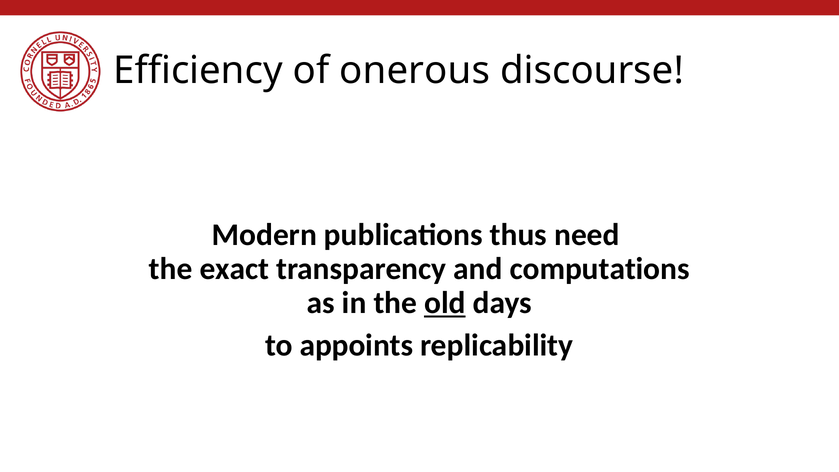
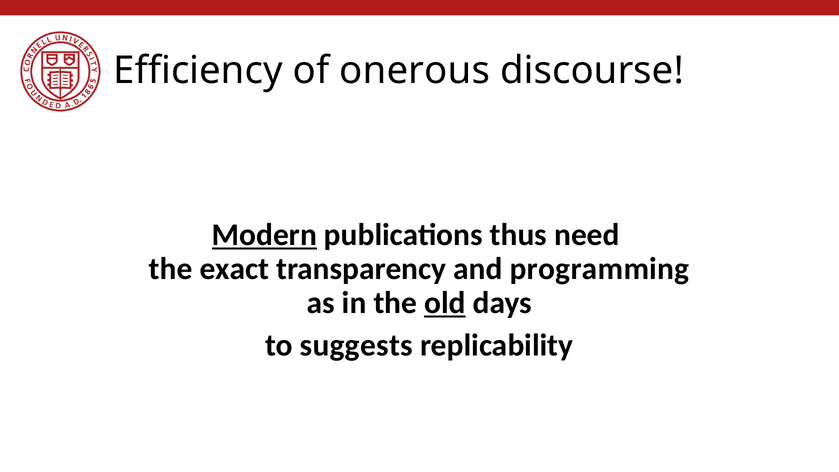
Modern underline: none -> present (264, 235)
computations: computations -> programming (600, 269)
appoints: appoints -> suggests (356, 345)
